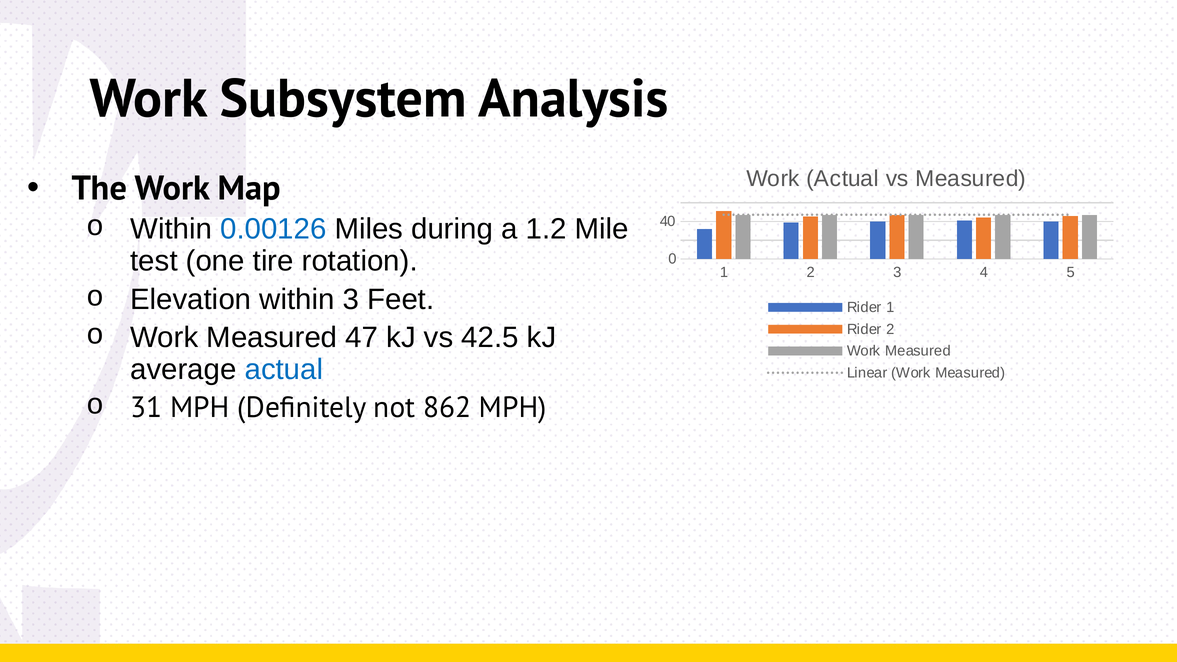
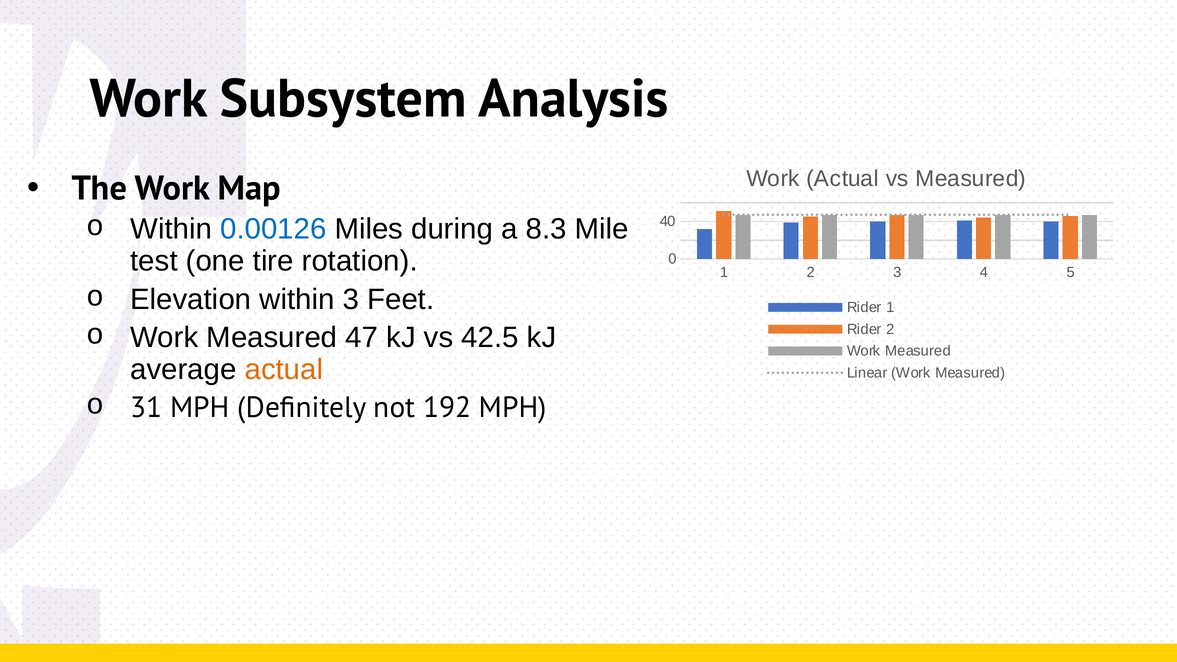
1.2: 1.2 -> 8.3 (546, 229)
actual colour: blue -> orange (284, 369)
862: 862 -> 192 (447, 408)
